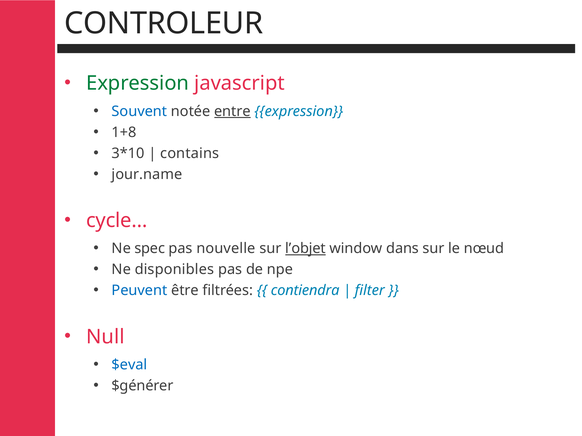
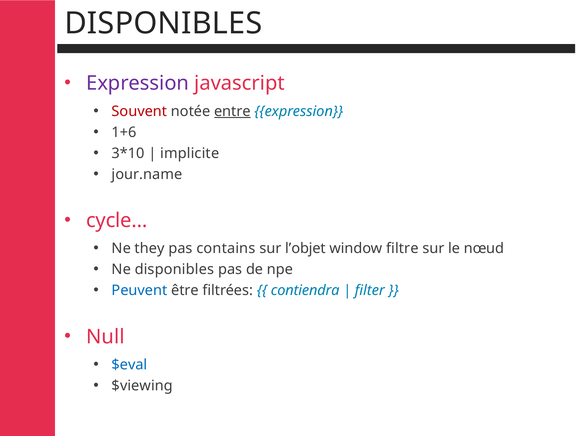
CONTROLEUR: CONTROLEUR -> DISPONIBLES (163, 23)
Expression colour: green -> purple (138, 83)
Souvent colour: blue -> red (139, 111)
1+8: 1+8 -> 1+6 (124, 132)
contains: contains -> implicite (190, 153)
spec: spec -> they (150, 249)
nouvelle: nouvelle -> contains (226, 249)
l’objet underline: present -> none (306, 249)
dans: dans -> filtre (402, 249)
$générer: $générer -> $viewing (142, 386)
